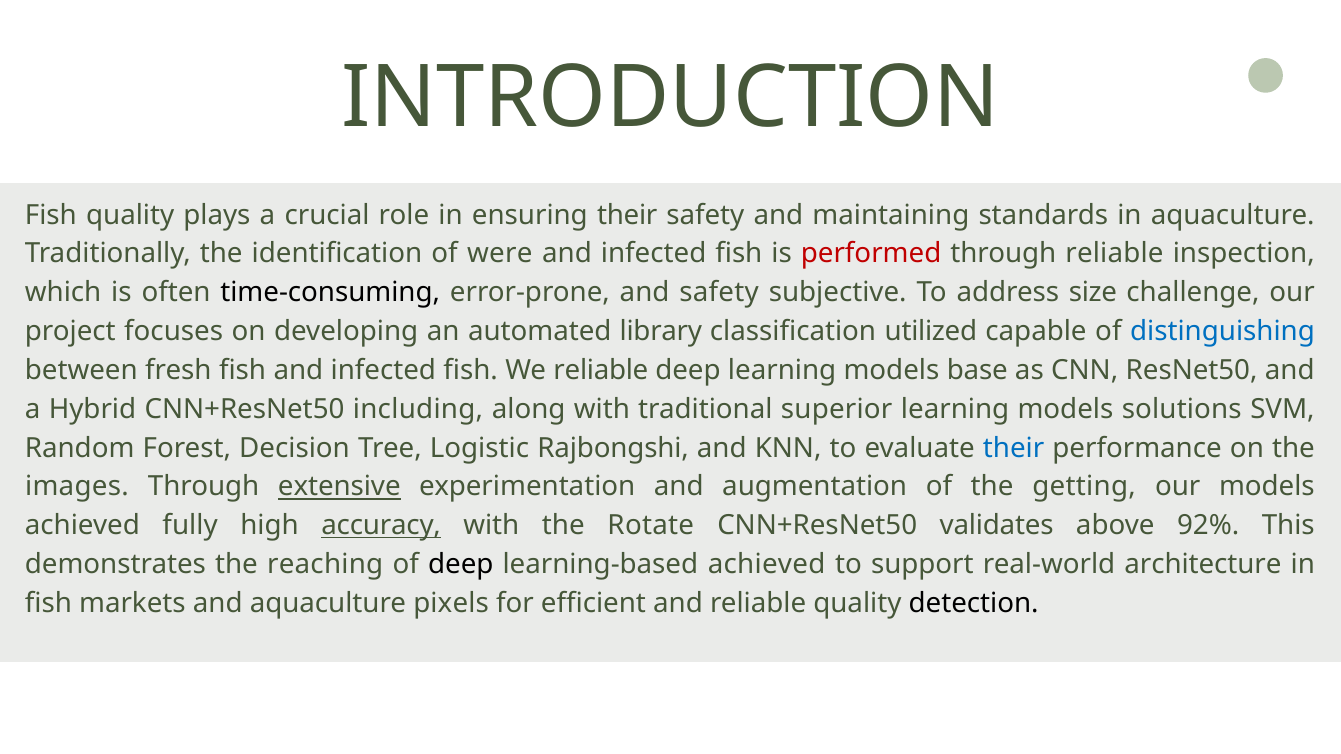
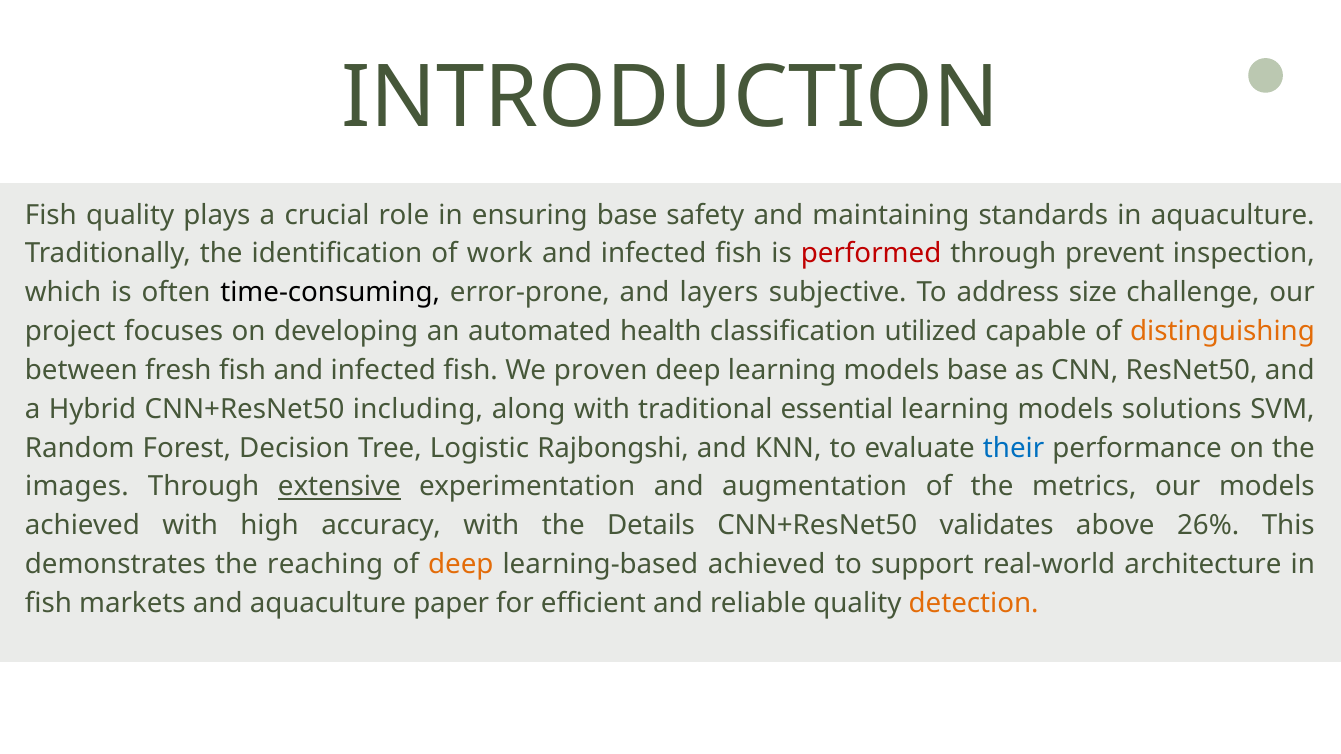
ensuring their: their -> base (627, 215)
were: were -> work (500, 254)
through reliable: reliable -> prevent (1115, 254)
and safety: safety -> layers (719, 293)
library: library -> health (661, 332)
distinguishing colour: blue -> orange (1223, 332)
We reliable: reliable -> proven (601, 370)
superior: superior -> essential (837, 409)
getting: getting -> metrics (1084, 487)
achieved fully: fully -> with (190, 526)
accuracy underline: present -> none (381, 526)
Rotate: Rotate -> Details (651, 526)
92%: 92% -> 26% (1208, 526)
deep colour: black -> orange (461, 565)
pixels: pixels -> paper (451, 604)
detection colour: black -> orange (974, 604)
